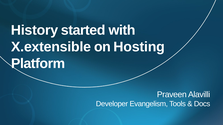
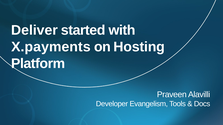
History: History -> Deliver (34, 30)
X.extensible: X.extensible -> X.payments (51, 47)
